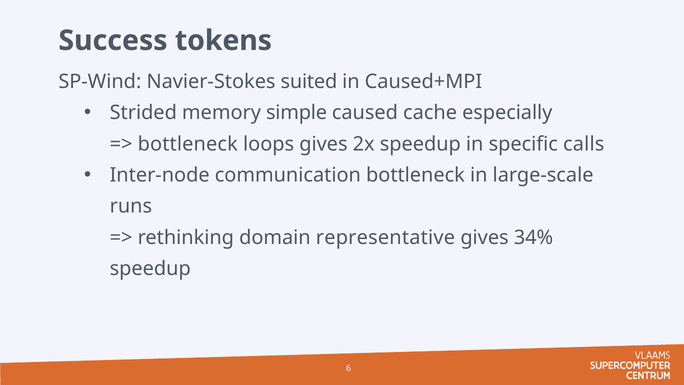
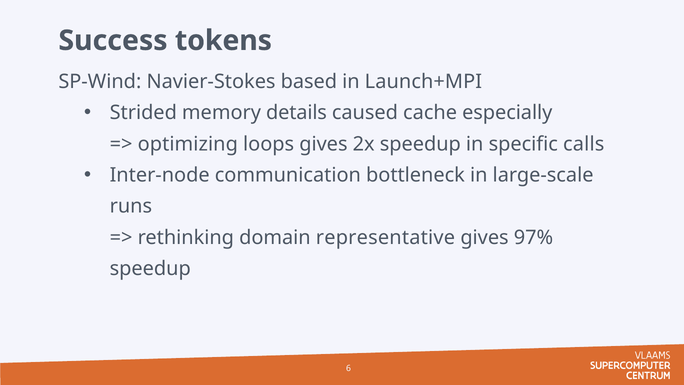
suited: suited -> based (309, 82)
Caused+MPI: Caused+MPI -> Launch+MPI (423, 82)
simple: simple -> details (297, 113)
bottleneck: bottleneck -> optimizing (188, 144)
34%: 34% -> 97% (533, 237)
